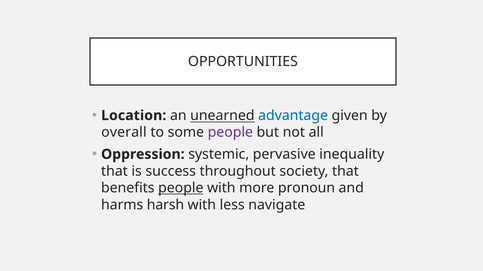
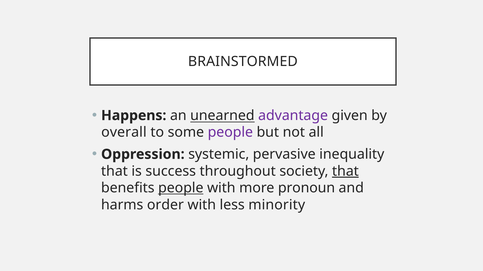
OPPORTUNITIES: OPPORTUNITIES -> BRAINSTORMED (243, 62)
Location: Location -> Happens (134, 116)
advantage colour: blue -> purple (293, 116)
that underline: none -> present (345, 172)
harsh: harsh -> order (165, 205)
navigate: navigate -> minority (277, 205)
